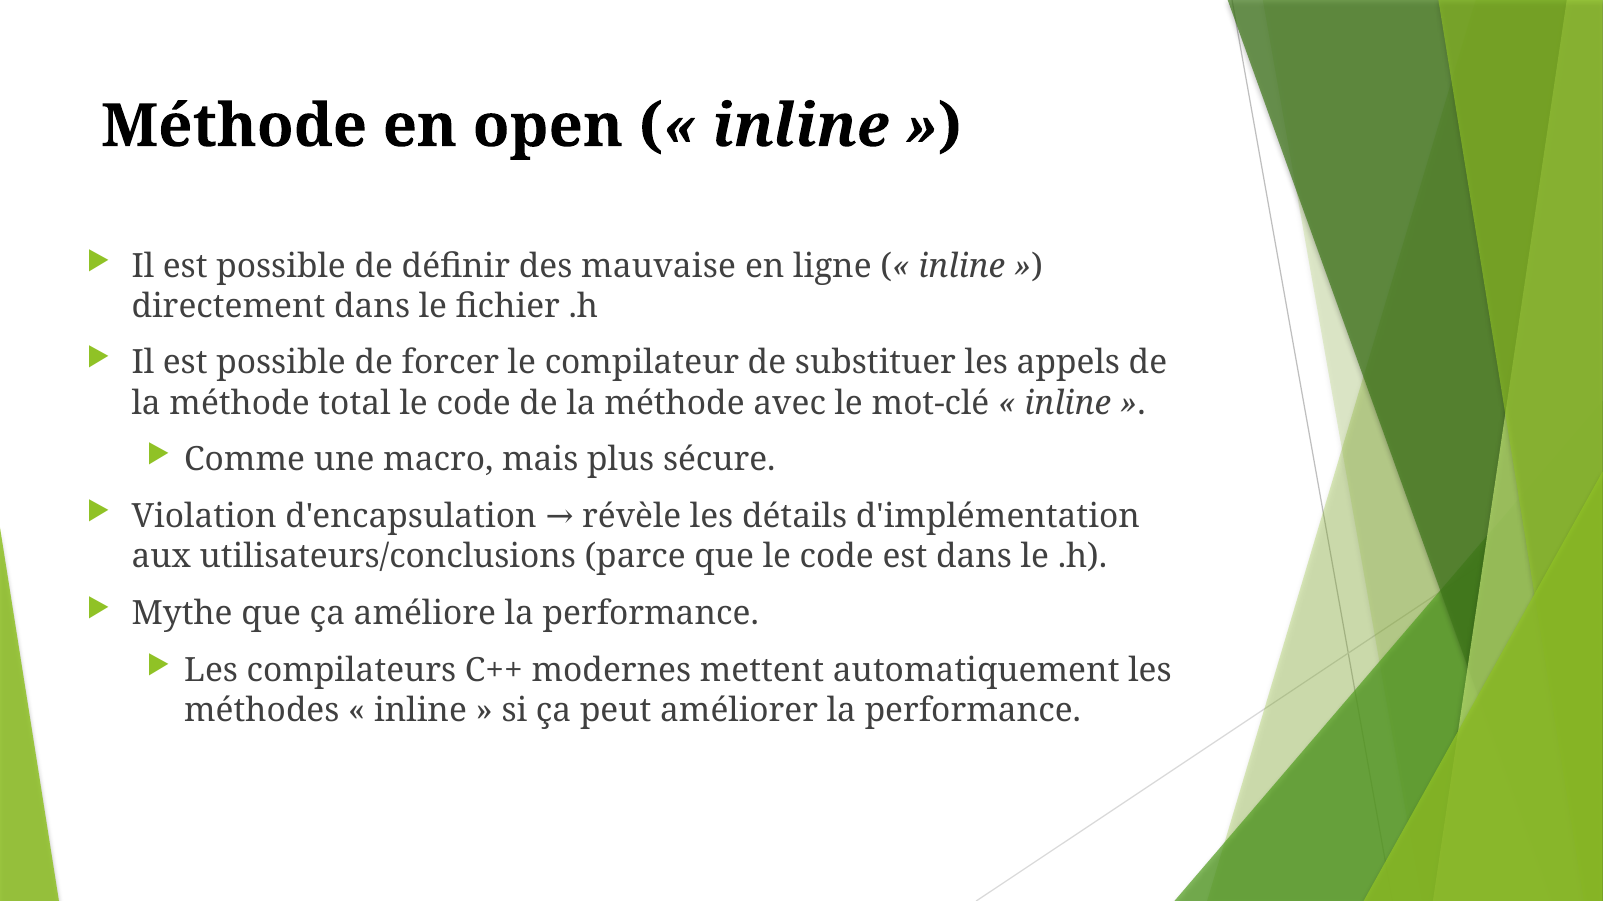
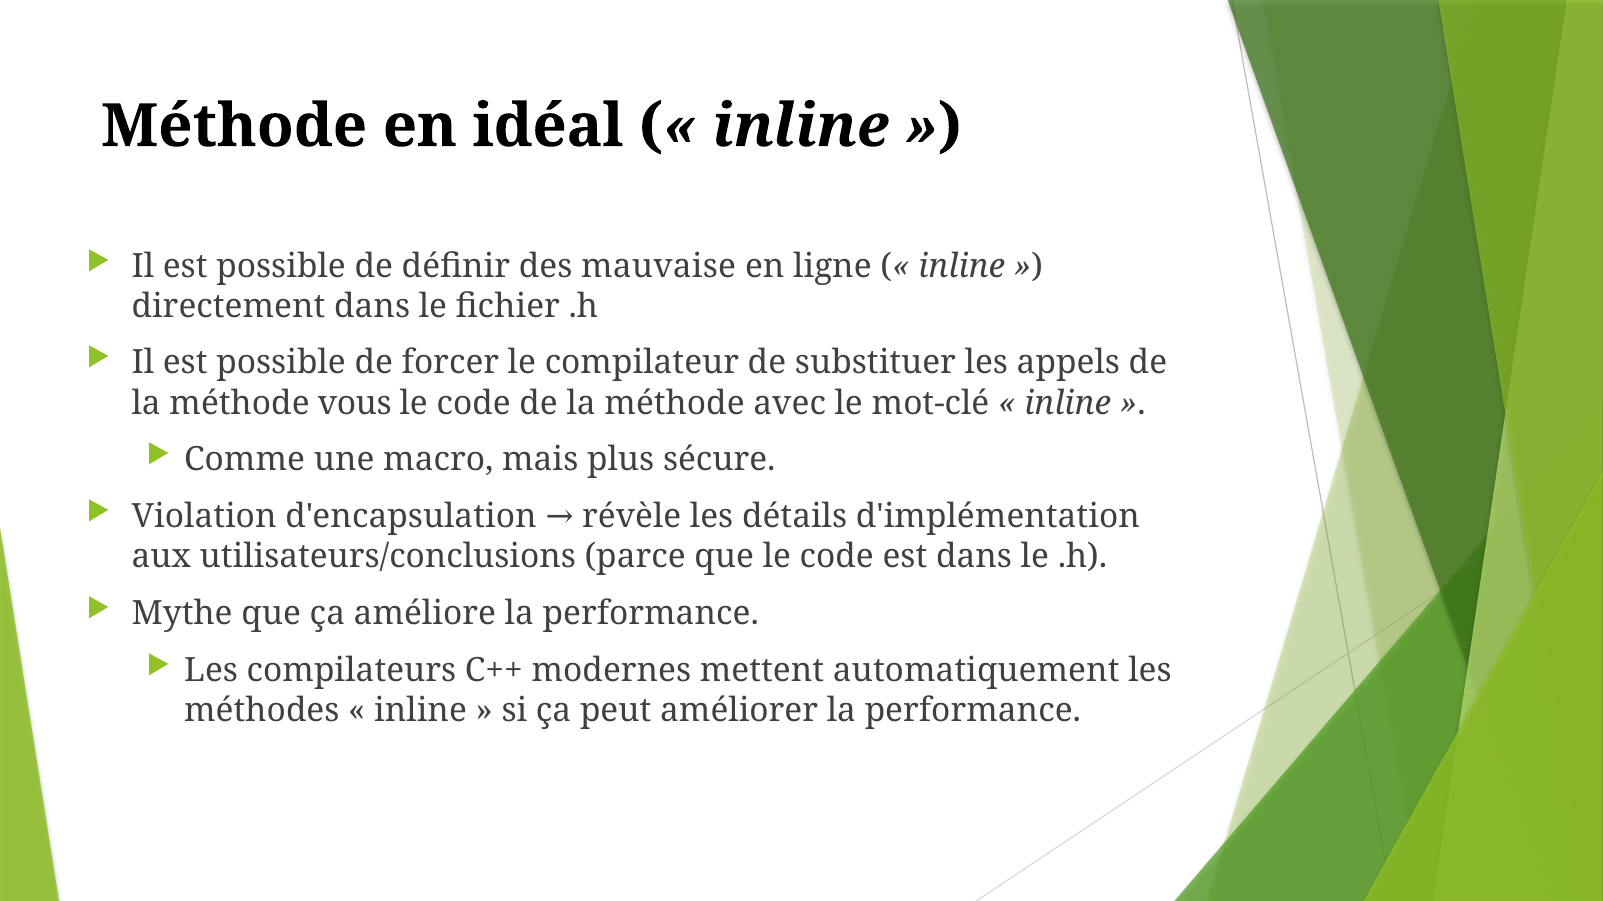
open: open -> idéal (548, 126)
total: total -> vous (355, 403)
